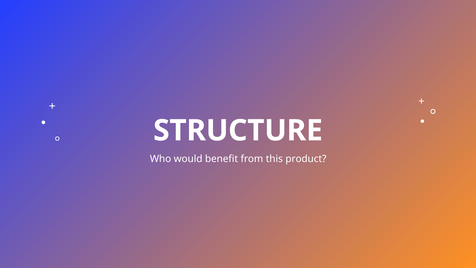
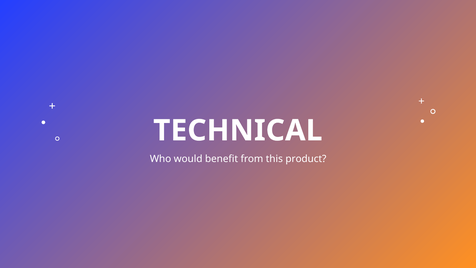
STRUCTURE: STRUCTURE -> TECHNICAL (238, 130)
